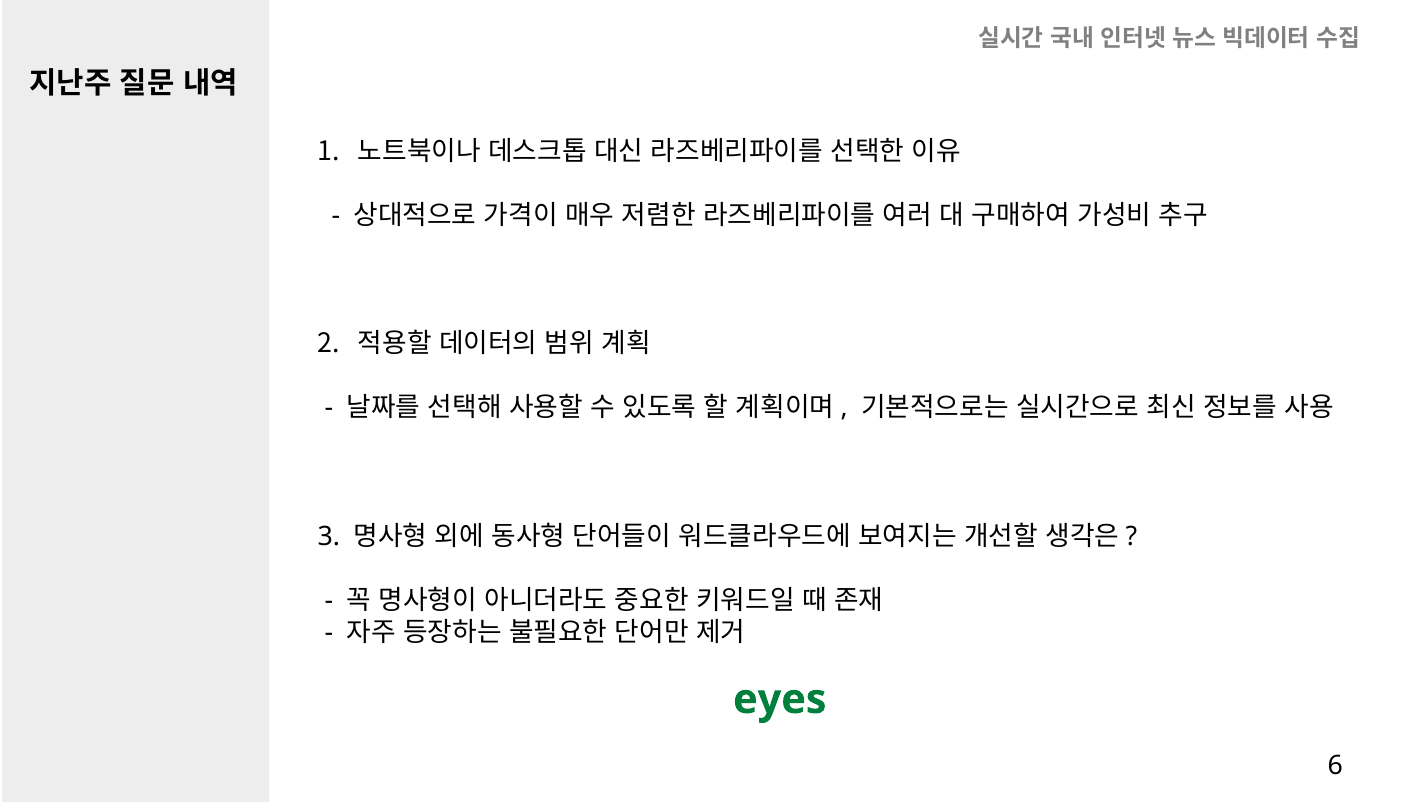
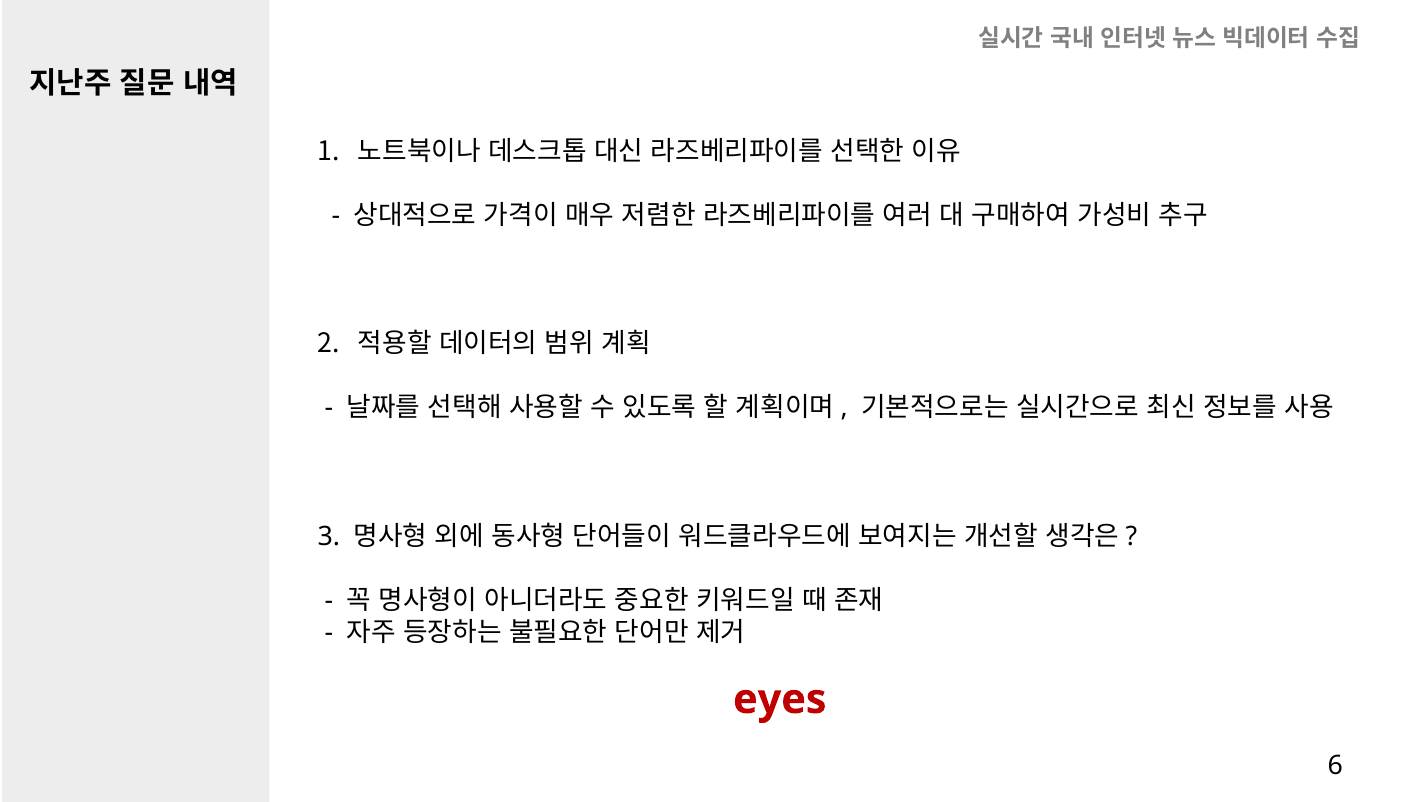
eyes colour: green -> red (780, 699)
